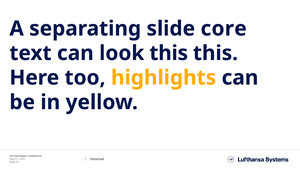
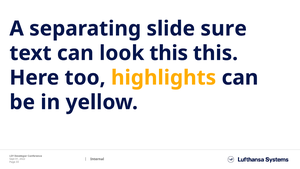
core: core -> sure (224, 29)
